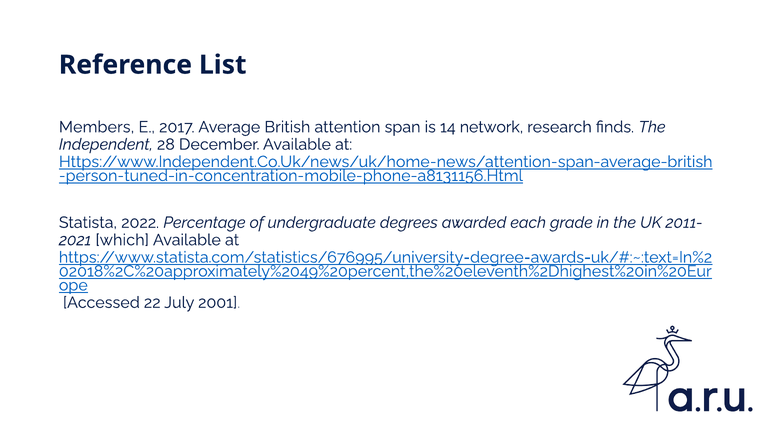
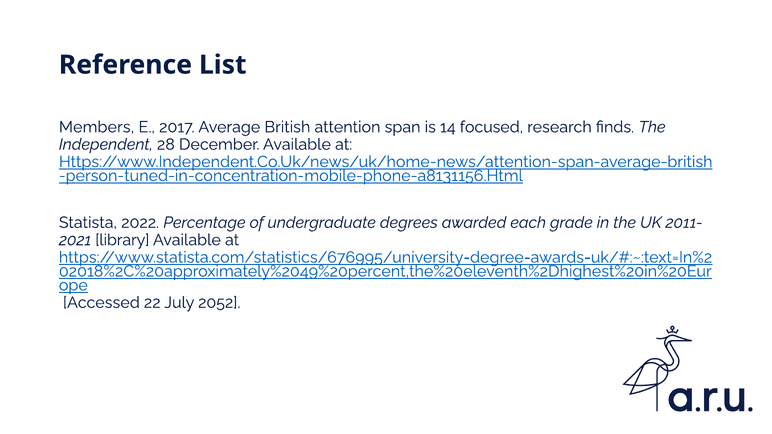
network: network -> focused (491, 127)
which: which -> library (122, 240)
2001: 2001 -> 2052 (219, 303)
